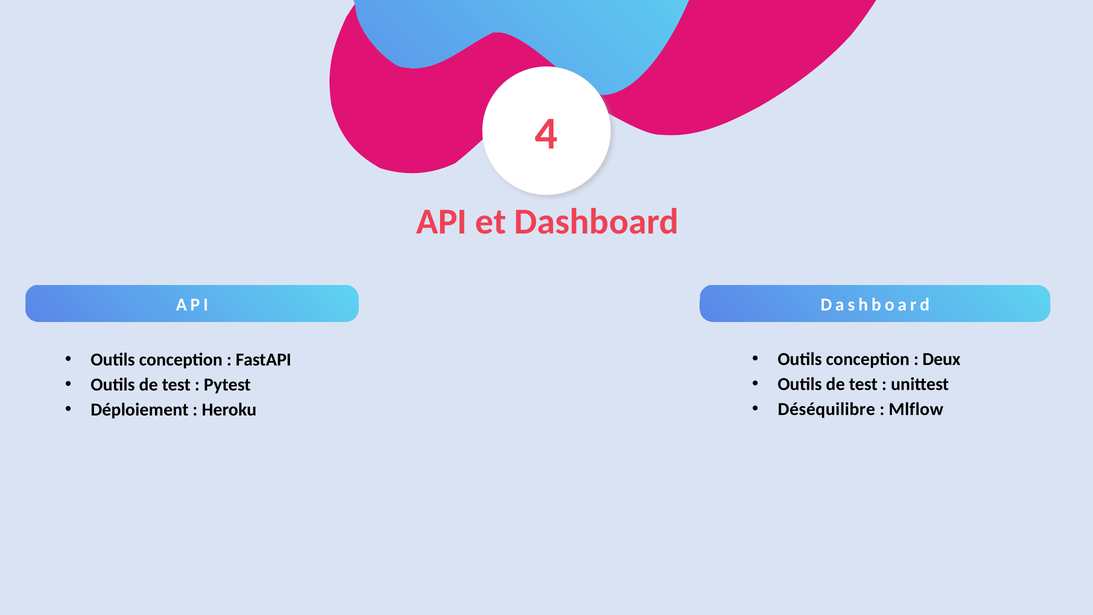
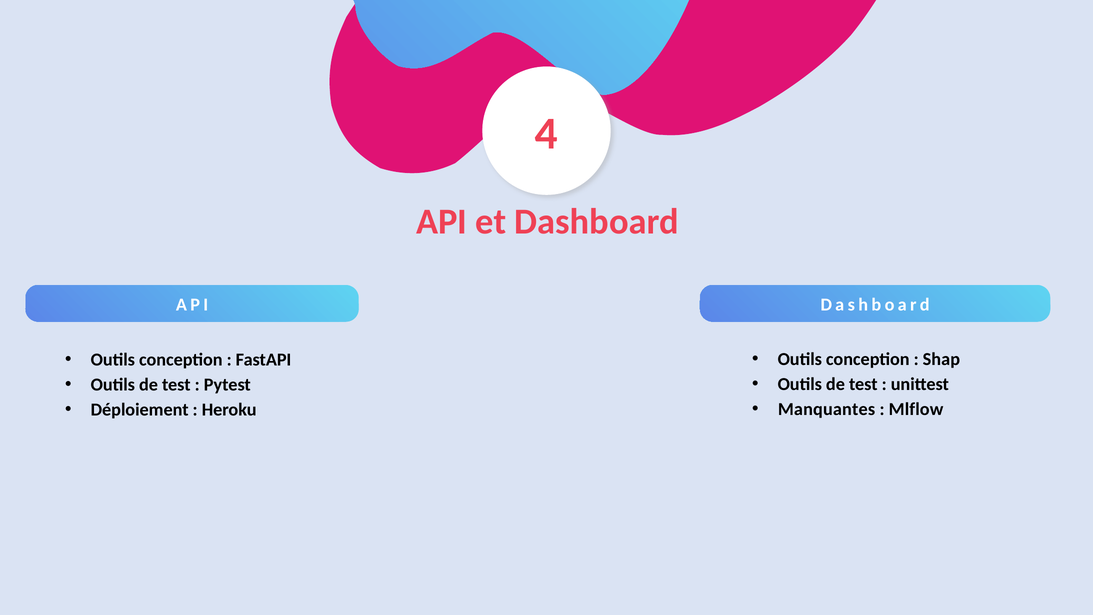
Deux: Deux -> Shap (941, 359)
Déséquilibre: Déséquilibre -> Manquantes (827, 409)
